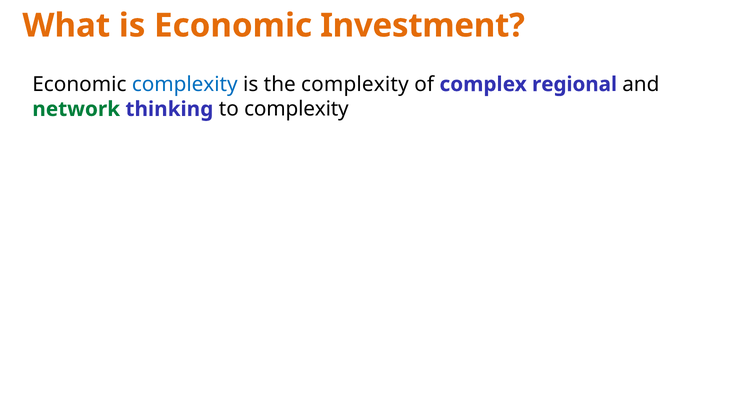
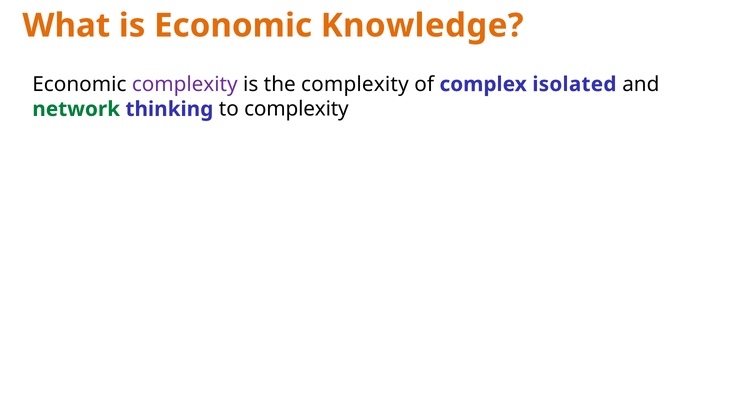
Investment: Investment -> Knowledge (422, 26)
complexity colour: blue -> purple (185, 84)
regional: regional -> isolated (574, 84)
